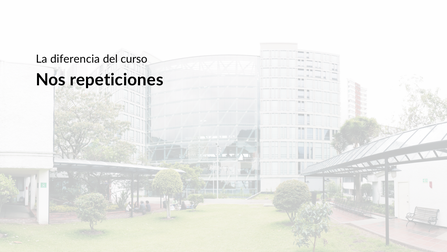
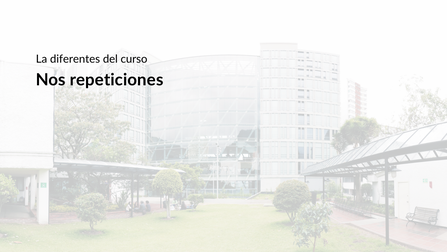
diferencia: diferencia -> diferentes (75, 59)
